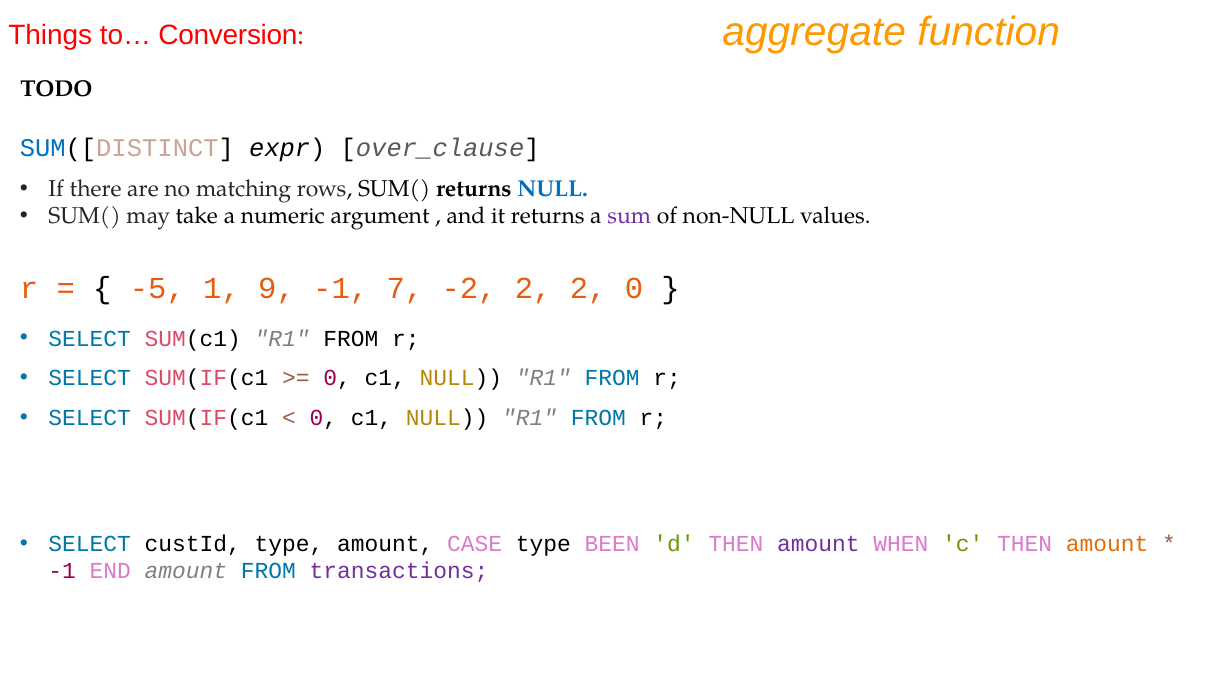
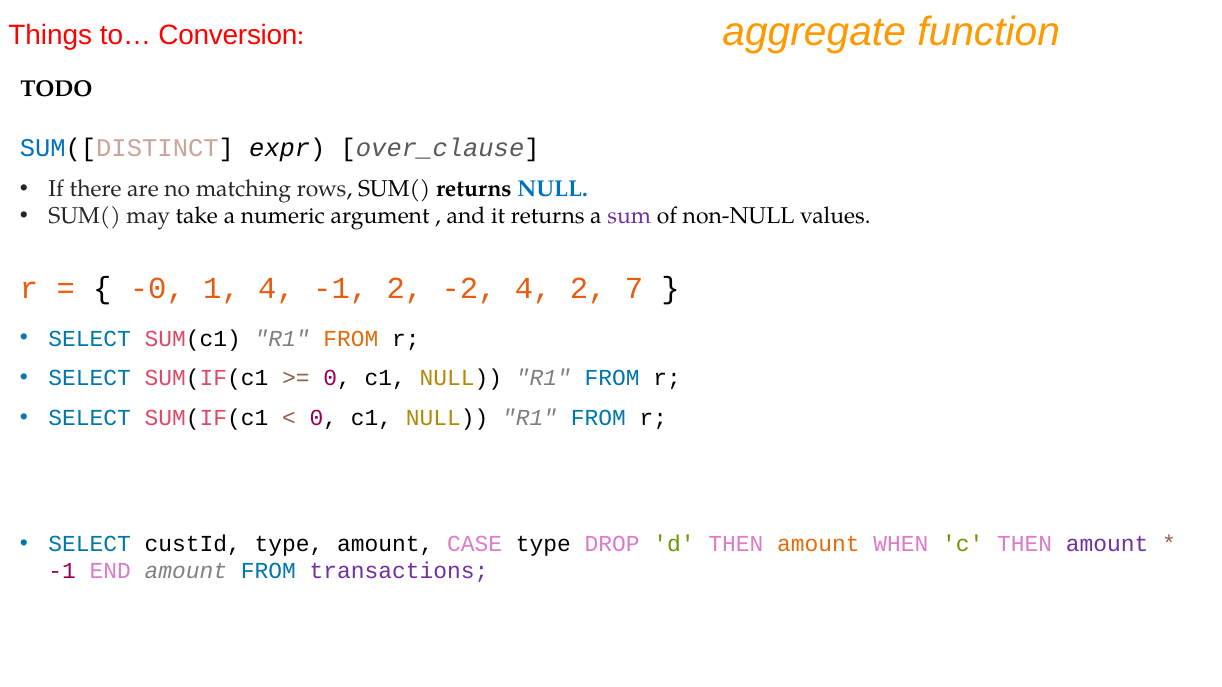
-5: -5 -> -0 (157, 289)
1 9: 9 -> 4 (277, 289)
-1 7: 7 -> 2 (405, 289)
-2 2: 2 -> 4 (533, 289)
2 0: 0 -> 7 (634, 289)
FROM colour: black -> orange (351, 339)
BEEN: BEEN -> DROP (612, 544)
amount colour: purple -> orange (818, 544)
amount colour: orange -> purple (1107, 544)
